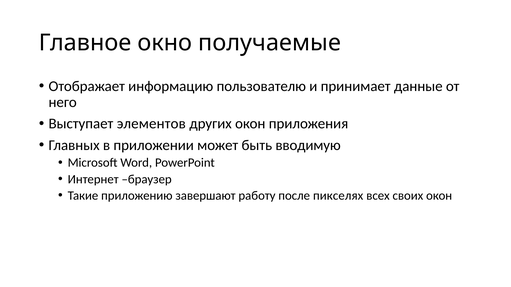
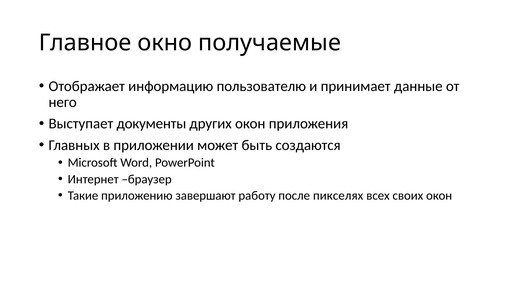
элементов: элементов -> документы (151, 124)
вводимую: вводимую -> создаются (308, 145)
